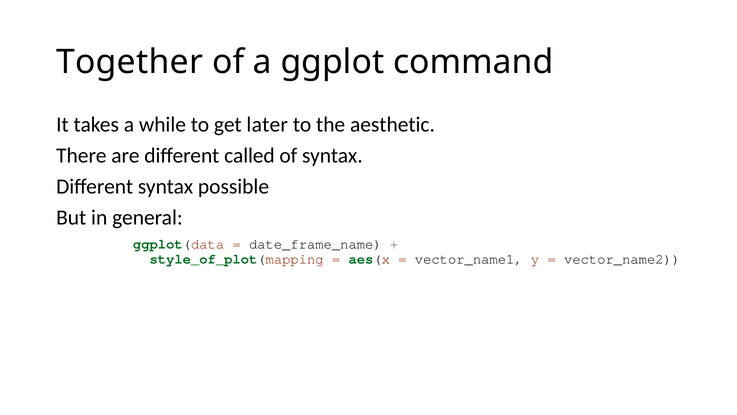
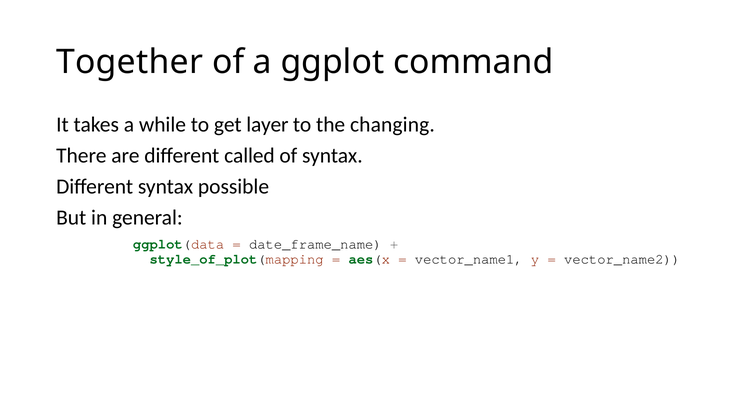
later: later -> layer (267, 125)
aesthetic: aesthetic -> changing (392, 125)
